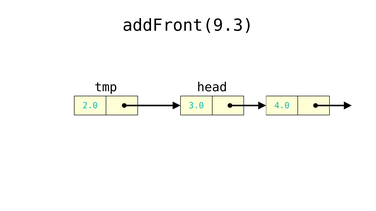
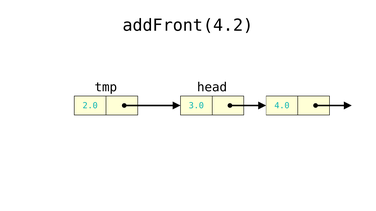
addFront(9.3: addFront(9.3 -> addFront(4.2 (188, 25)
